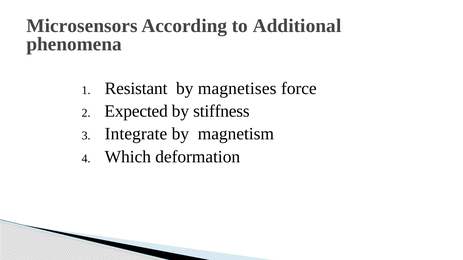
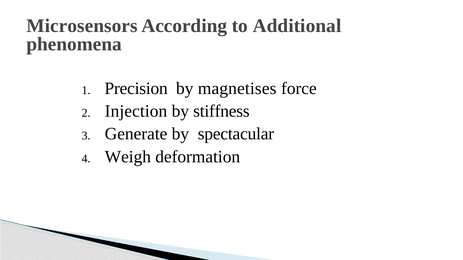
Resistant: Resistant -> Precision (136, 89)
Expected: Expected -> Injection (136, 111)
Integrate: Integrate -> Generate (136, 134)
magnetism: magnetism -> spectacular (236, 134)
Which: Which -> Weigh (128, 157)
